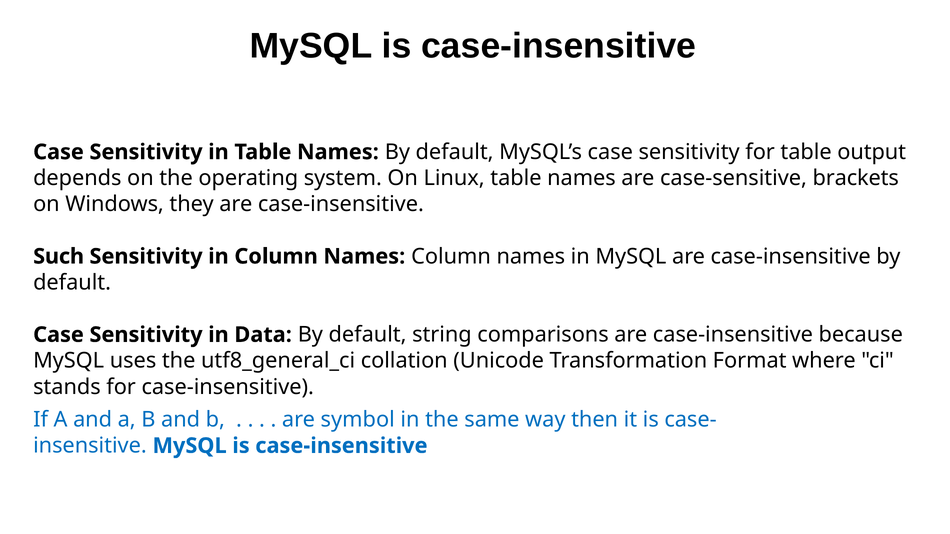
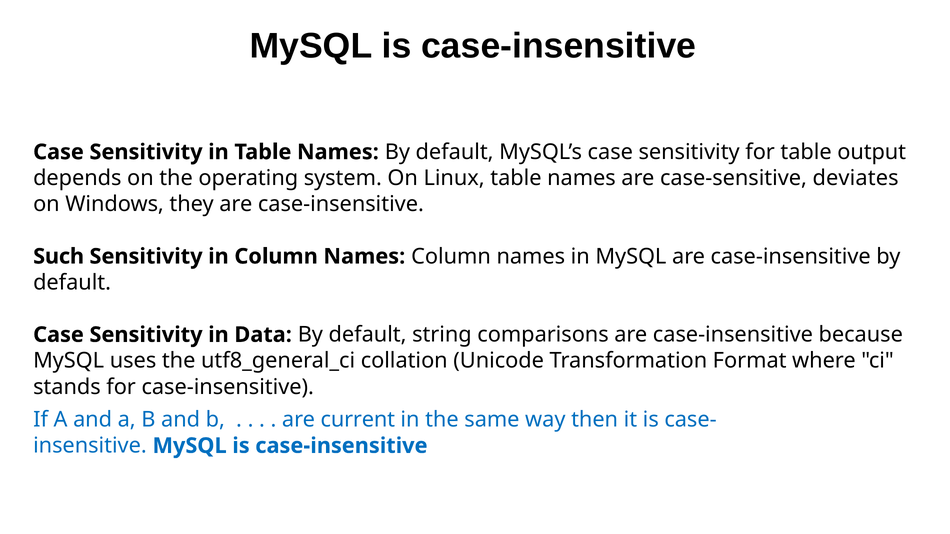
brackets: brackets -> deviates (856, 178)
symbol: symbol -> current (358, 420)
